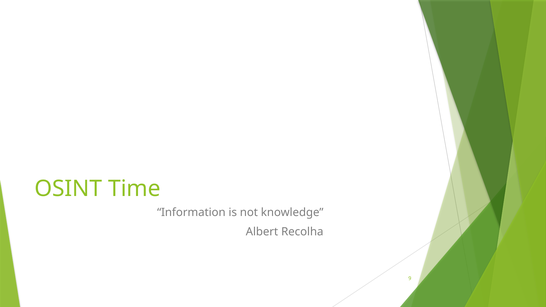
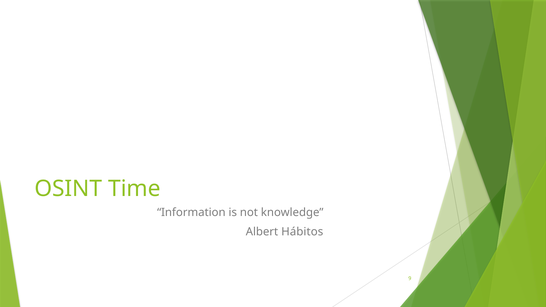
Recolha: Recolha -> Hábitos (302, 232)
